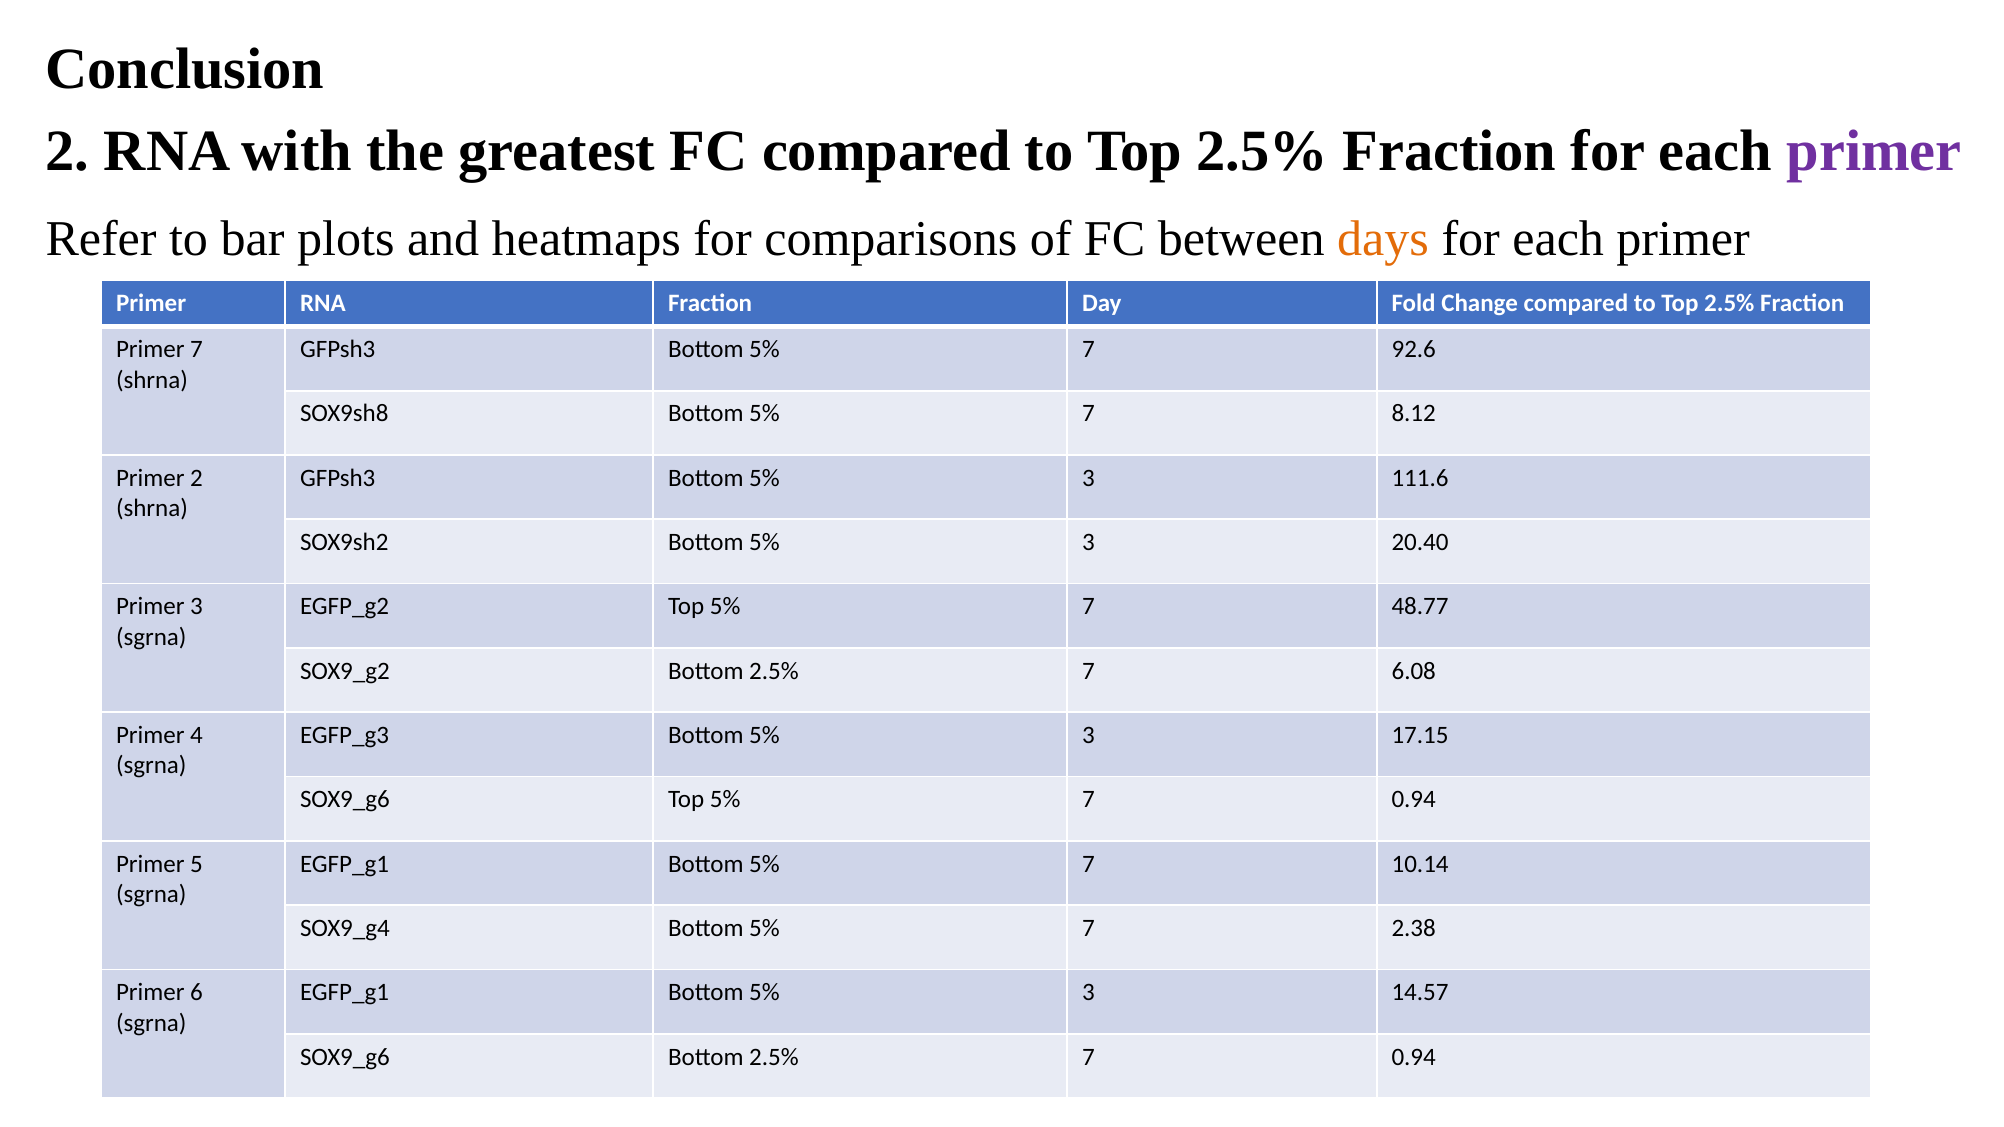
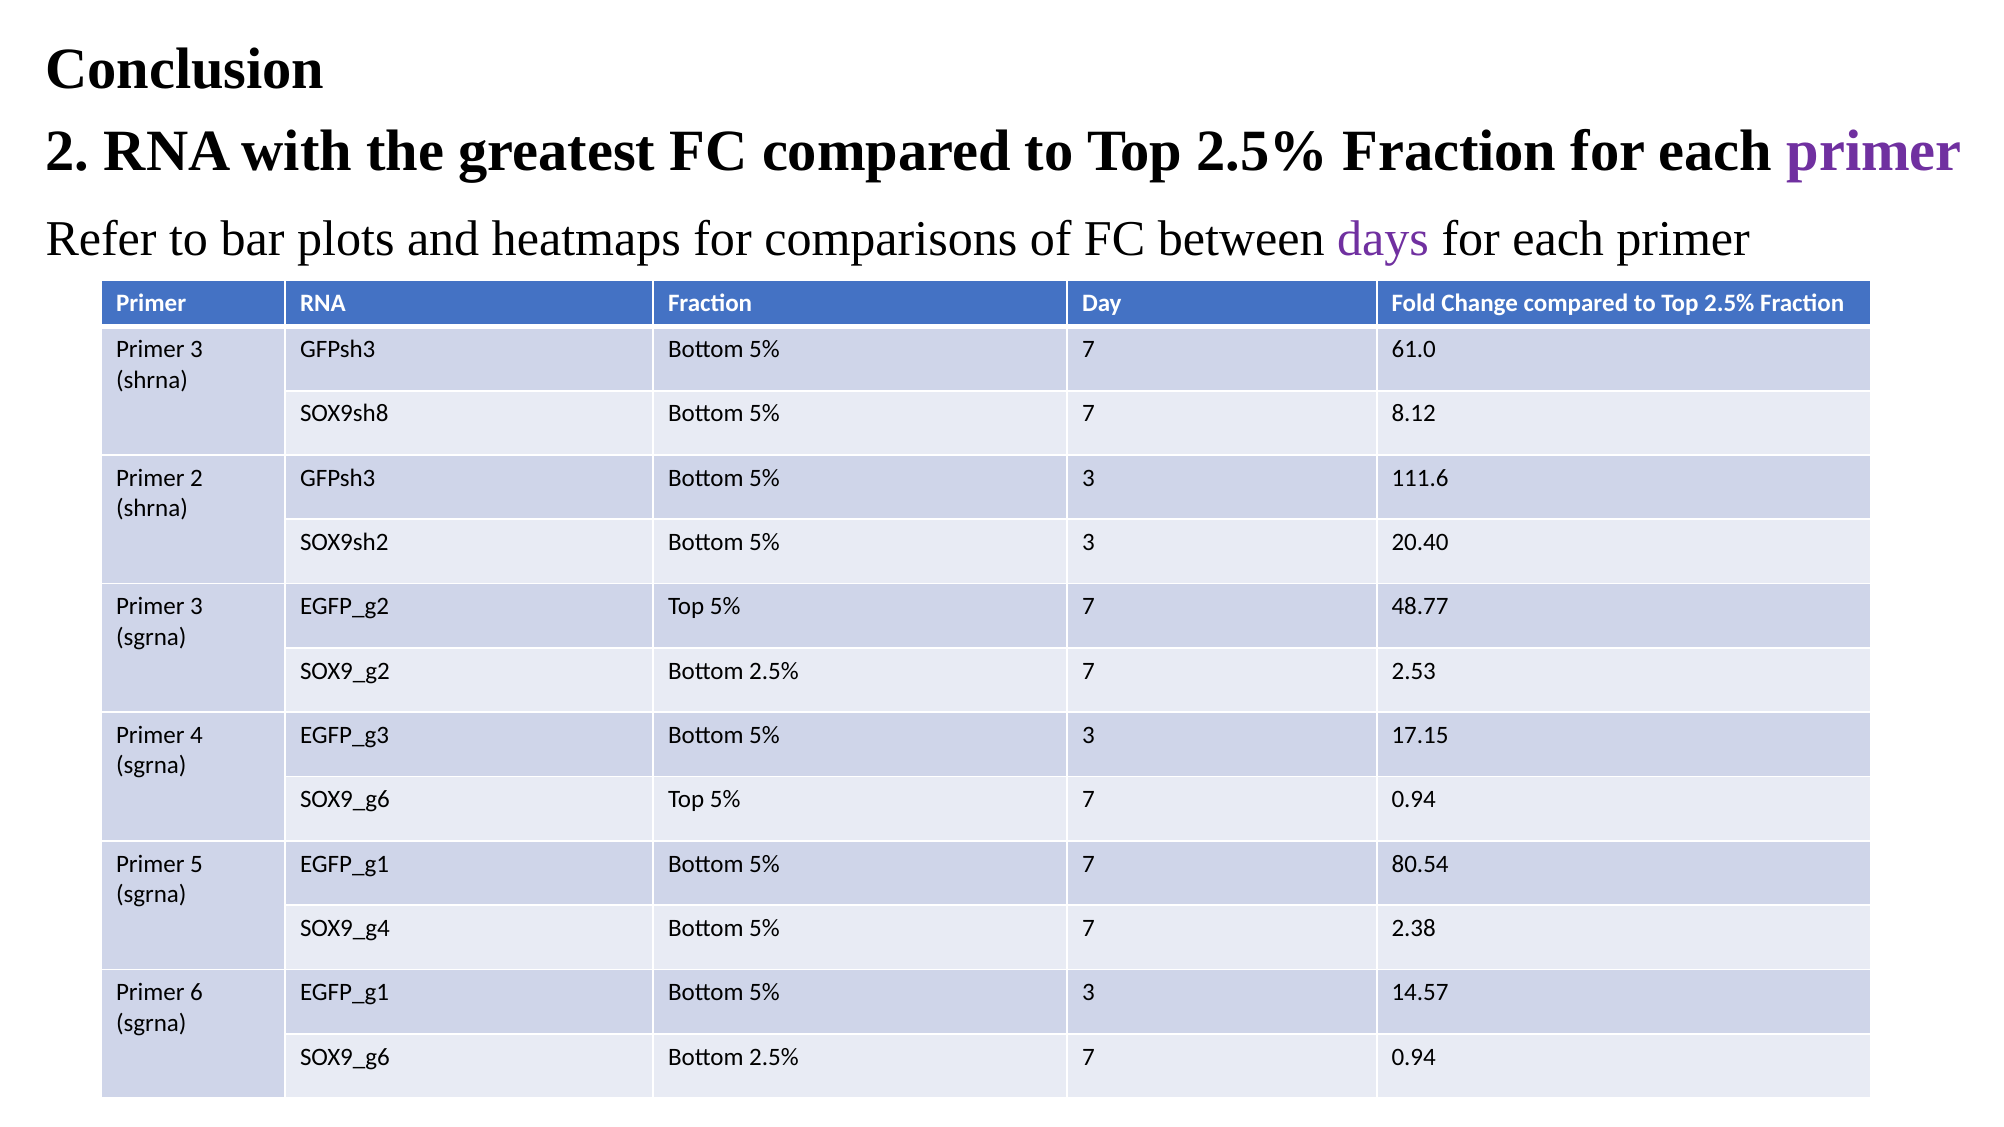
days colour: orange -> purple (1383, 239)
7: 7 -> 3 (196, 349)
92.6: 92.6 -> 61.0 (1414, 349)
6.08: 6.08 -> 2.53 (1414, 671)
10.14: 10.14 -> 80.54 (1420, 864)
